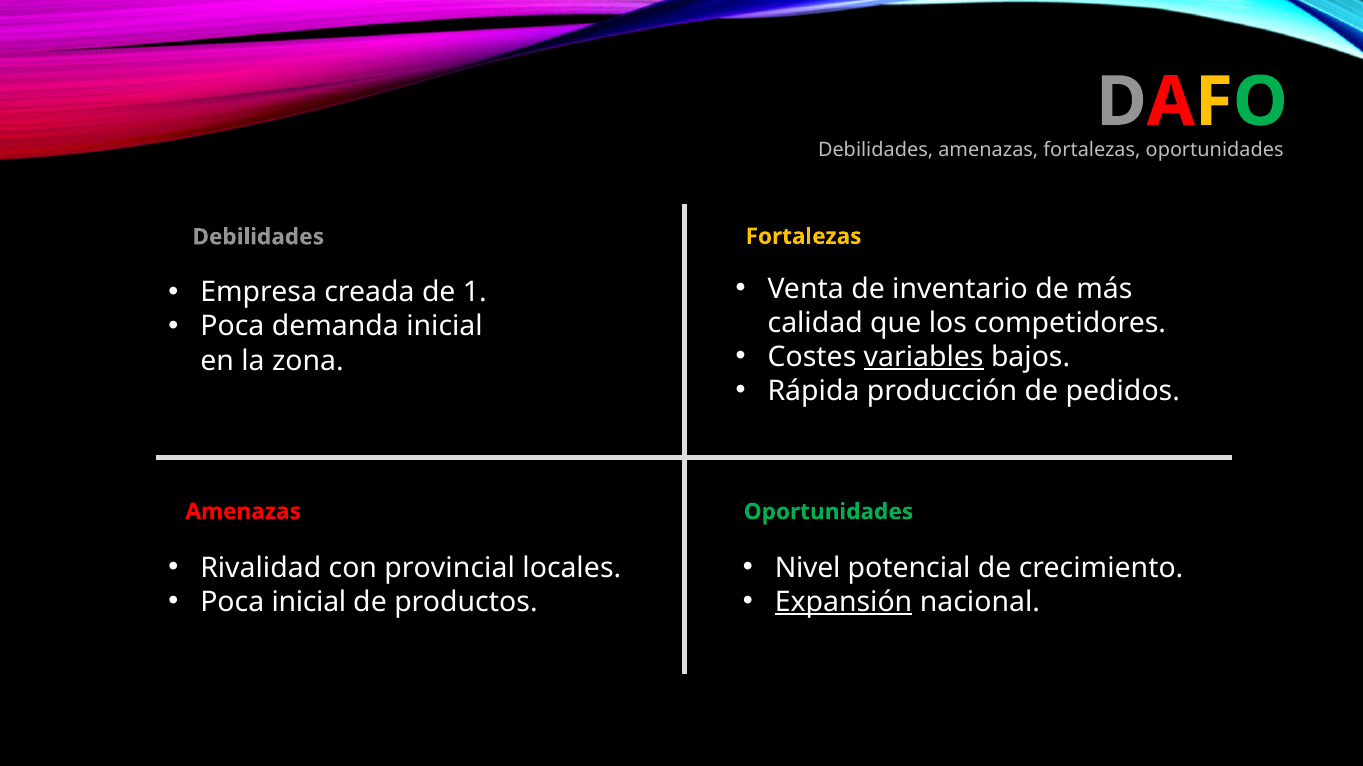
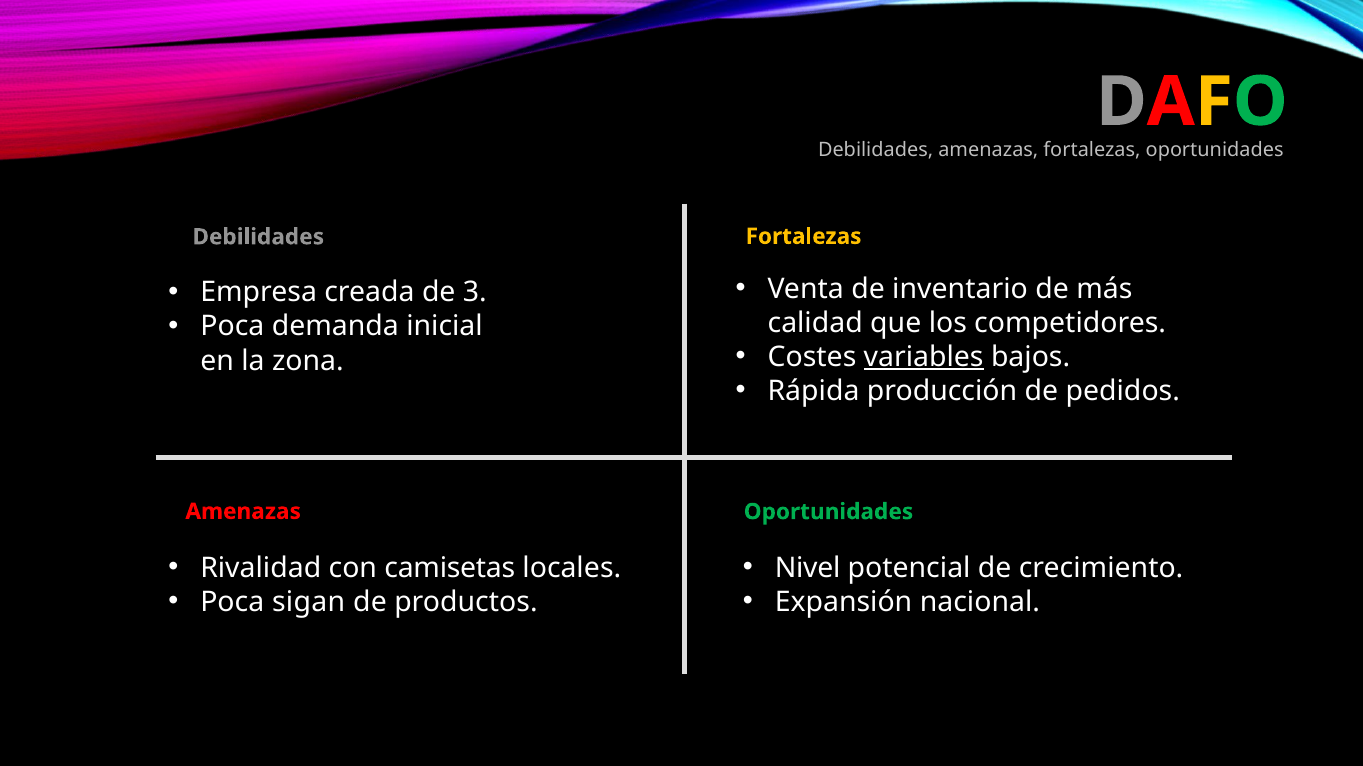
1: 1 -> 3 (475, 293)
provincial: provincial -> camisetas (450, 568)
Poca inicial: inicial -> sigan (309, 602)
Expansión underline: present -> none (844, 602)
